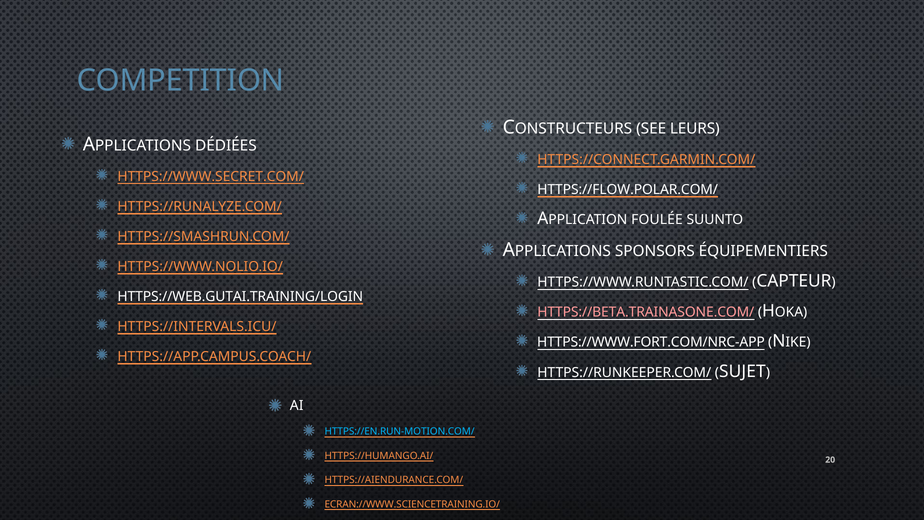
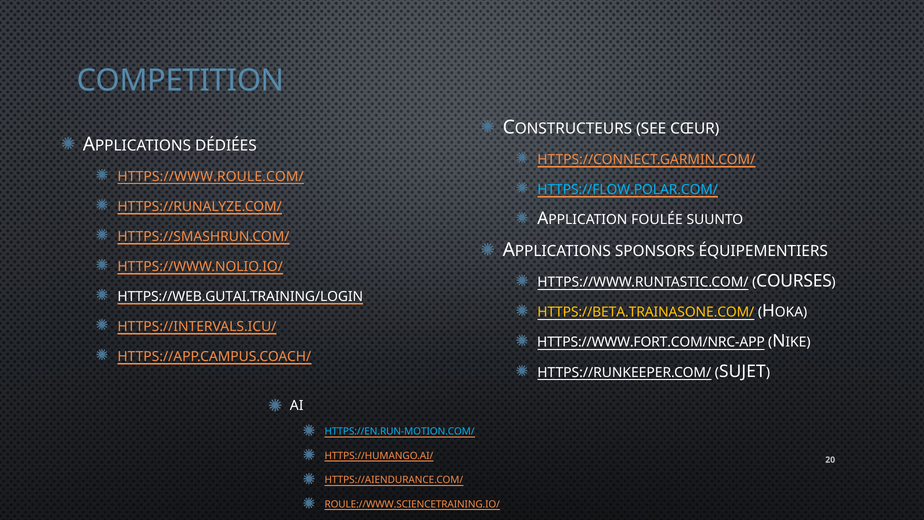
LEURS: LEURS -> CŒUR (695, 129)
HTTPS://WWW.SECRET.COM/: HTTPS://WWW.SECRET.COM/ -> HTTPS://WWW.ROULE.COM/ (211, 176)
HTTPS://FLOW.POLAR.COM/ colour: white -> light blue (628, 189)
CAPTEUR: CAPTEUR -> COURSES (794, 281)
HTTPS://BETA.TRAINASONE.COM/ colour: pink -> yellow (646, 312)
ECRAN://WWW.SCIENCETRAINING.IO/: ECRAN://WWW.SCIENCETRAINING.IO/ -> ROULE://WWW.SCIENCETRAINING.IO/ (412, 504)
